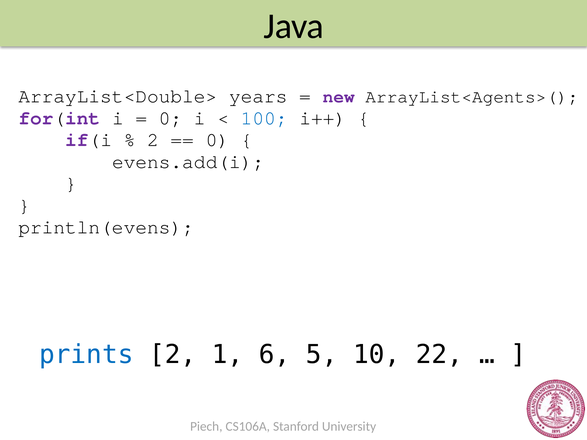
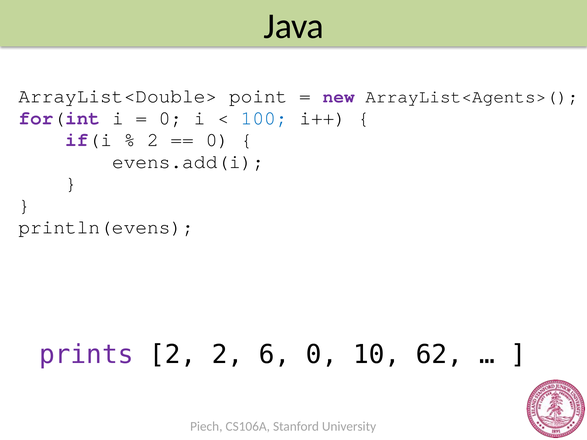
years: years -> point (258, 96)
prints colour: blue -> purple (86, 355)
2 1: 1 -> 2 (228, 355)
6 5: 5 -> 0 (322, 355)
22: 22 -> 62 (439, 355)
